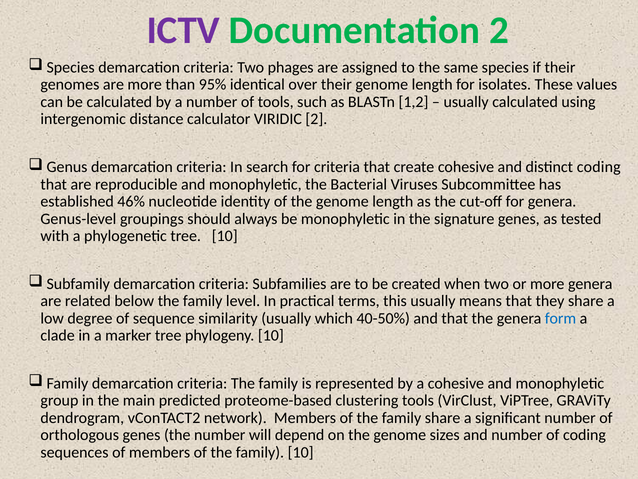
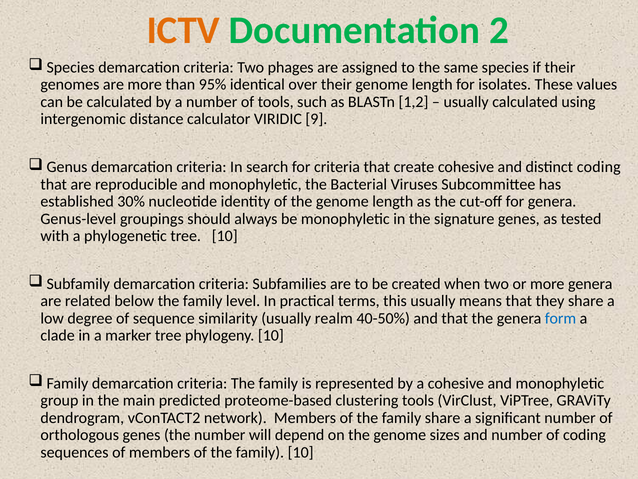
ICTV colour: purple -> orange (183, 30)
VIRIDIC 2: 2 -> 9 (316, 119)
46%: 46% -> 30% (131, 201)
which: which -> realm (334, 318)
